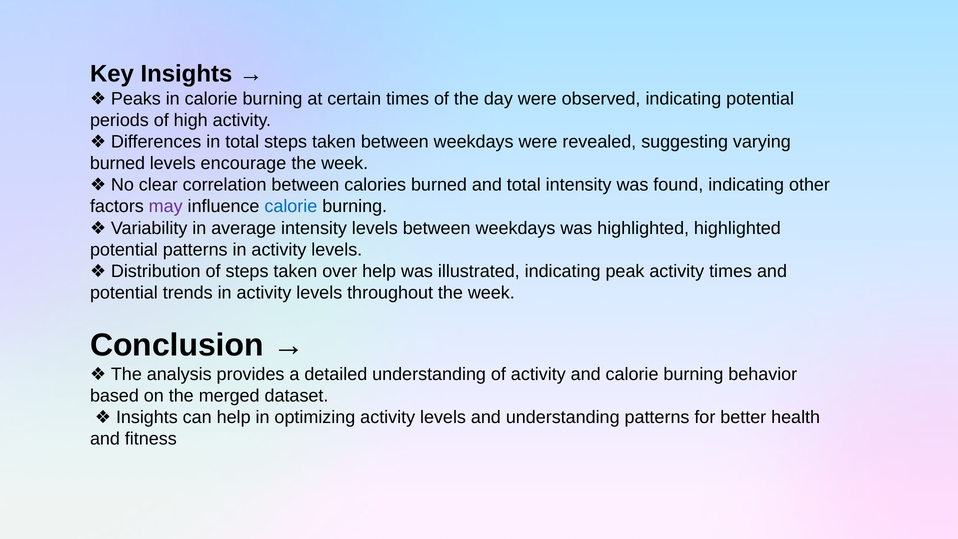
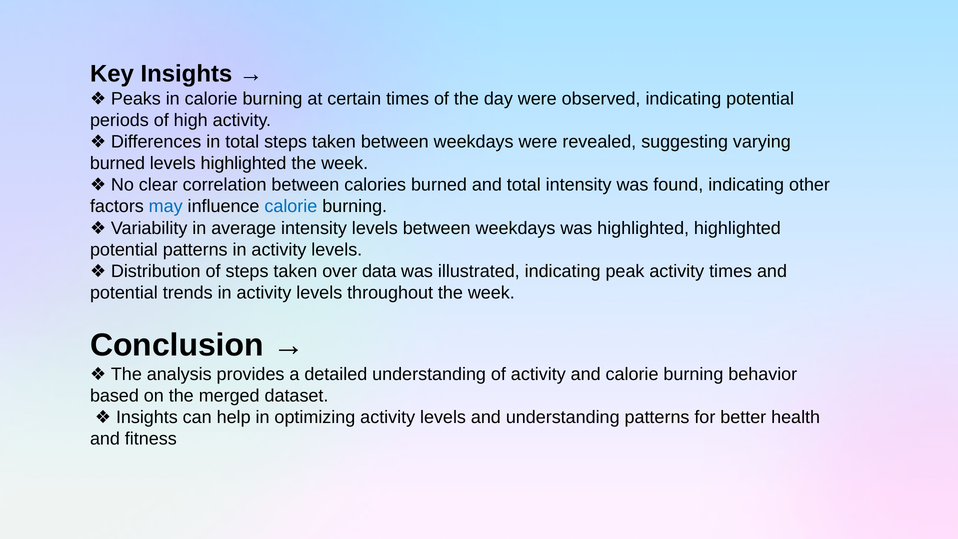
levels encourage: encourage -> highlighted (244, 163)
may colour: purple -> blue (166, 207)
over help: help -> data (379, 271)
